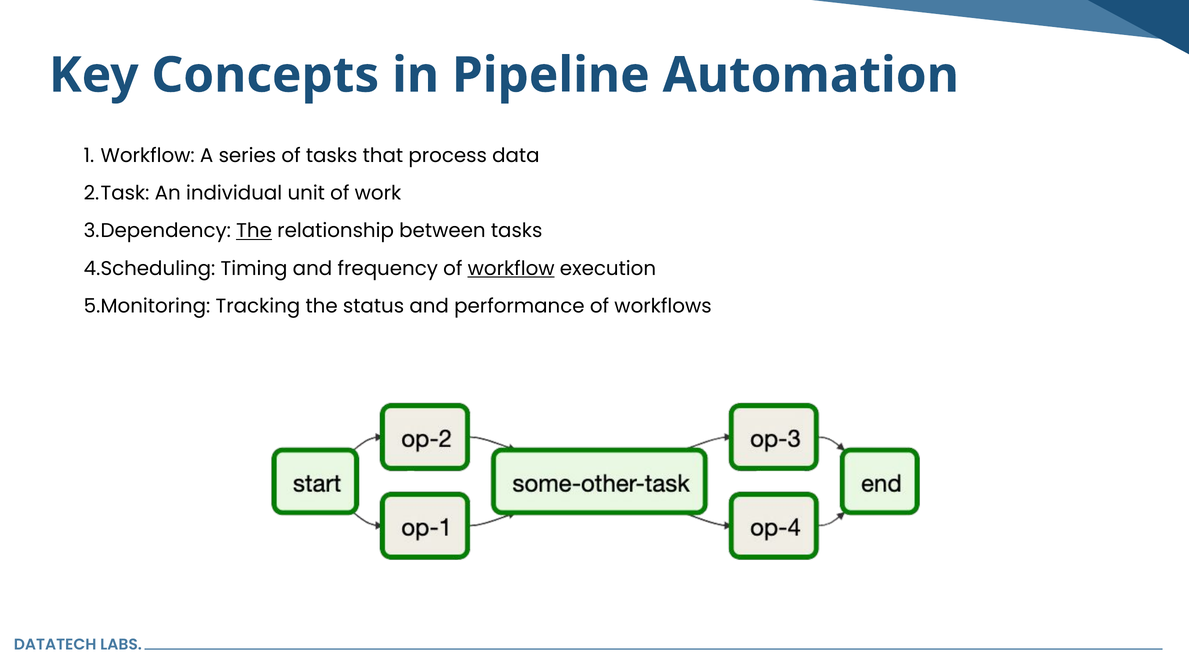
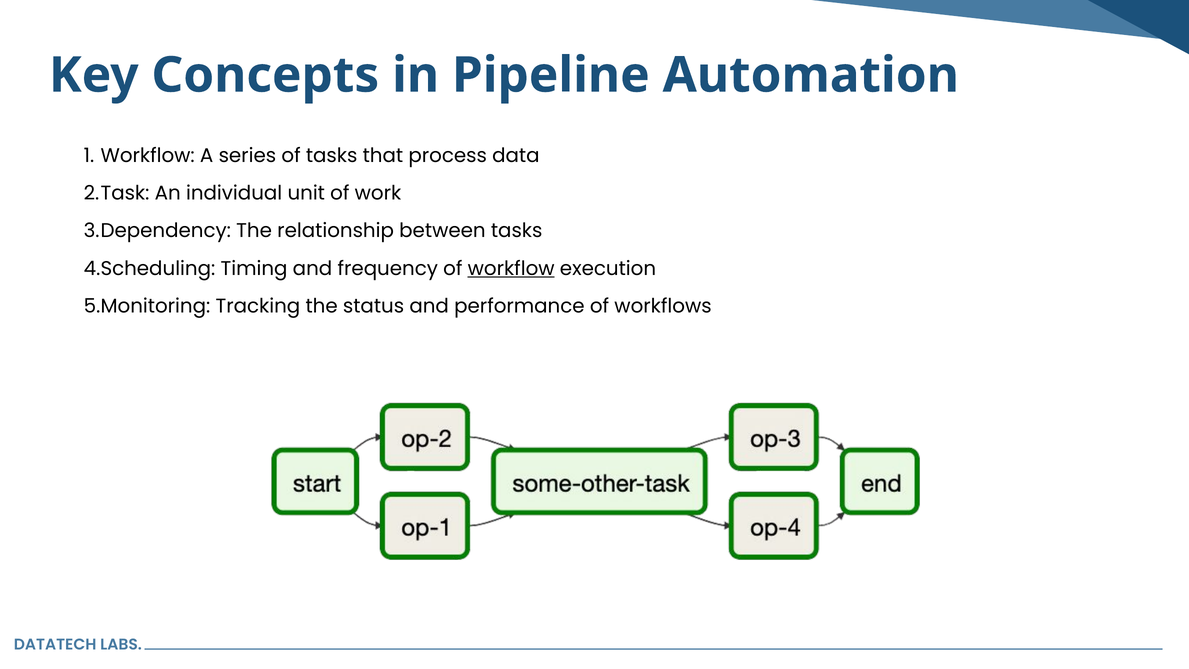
The underline: present -> none (254, 231)
